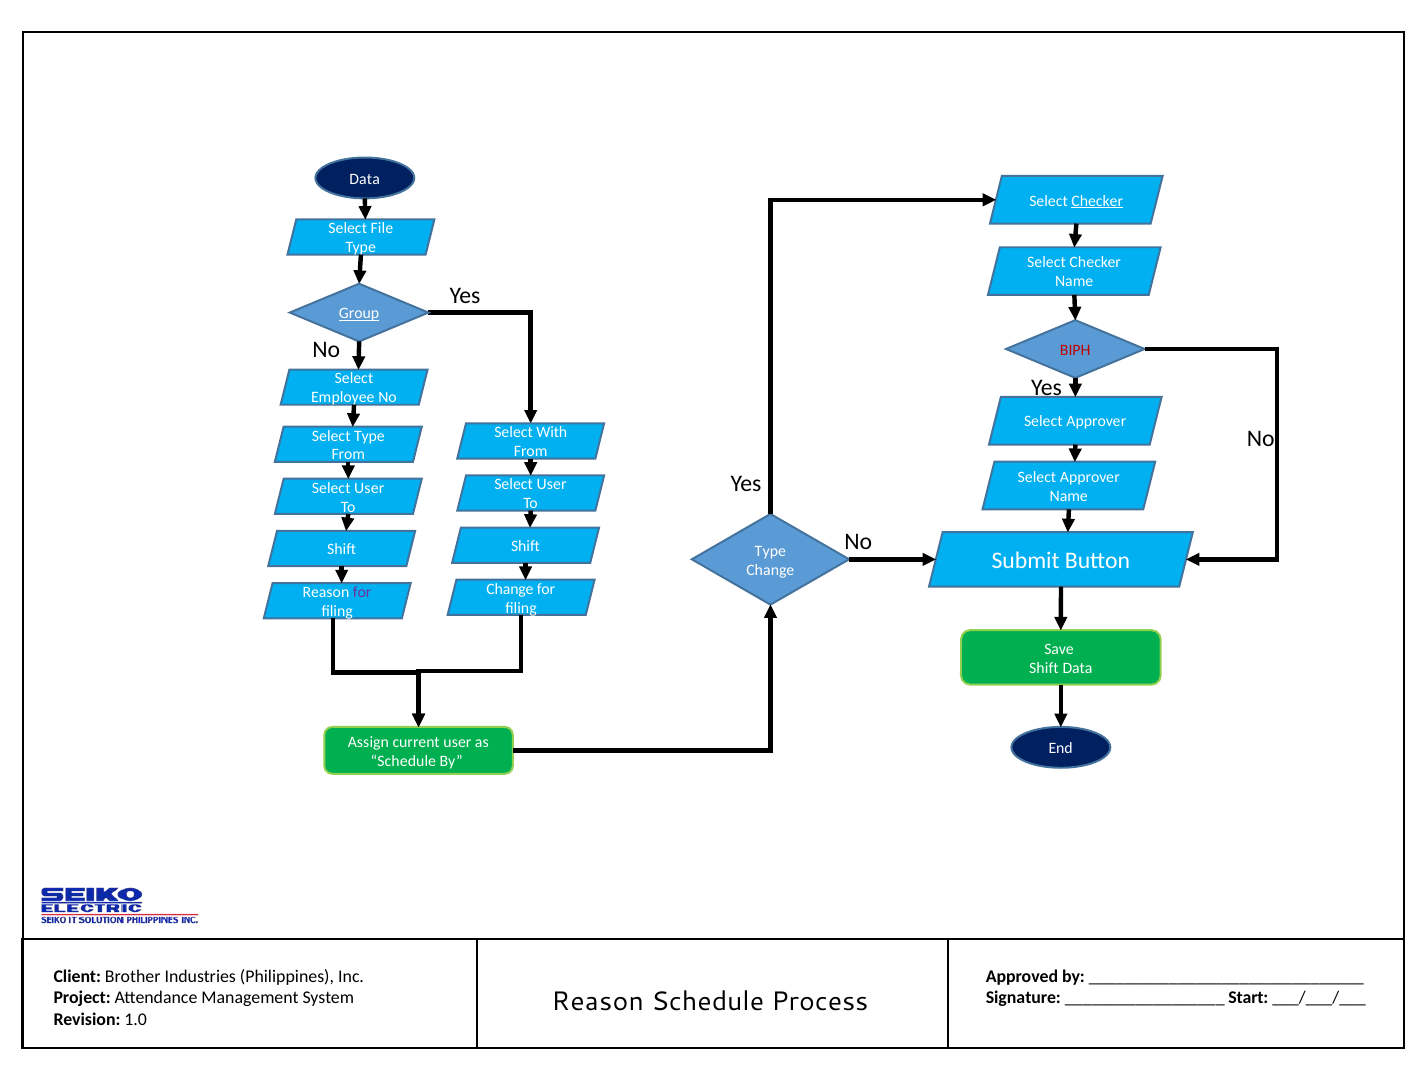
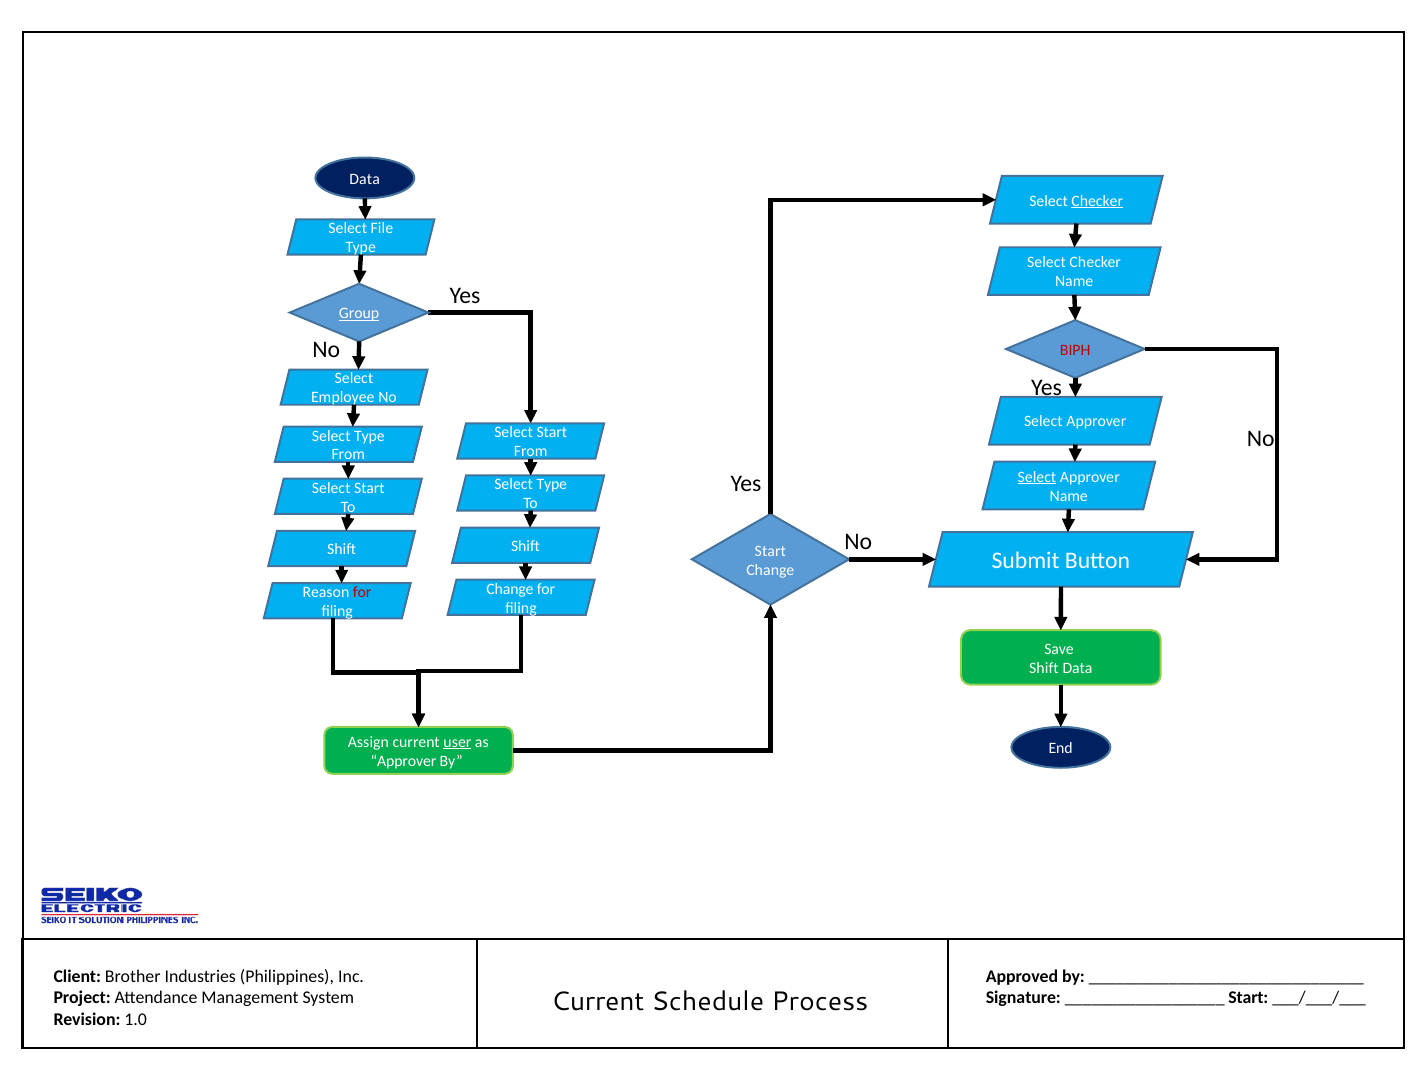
With: With -> Start (552, 432)
Select underline: none -> present (1037, 477)
User: User -> Type (552, 484)
User: User -> Start (369, 488)
Type: Type -> Start (770, 551)
for colour: purple -> red (362, 592)
user underline: none -> present (457, 742)
Schedule: Schedule -> Approver (403, 761)
Reason: Reason -> Current (598, 1002)
